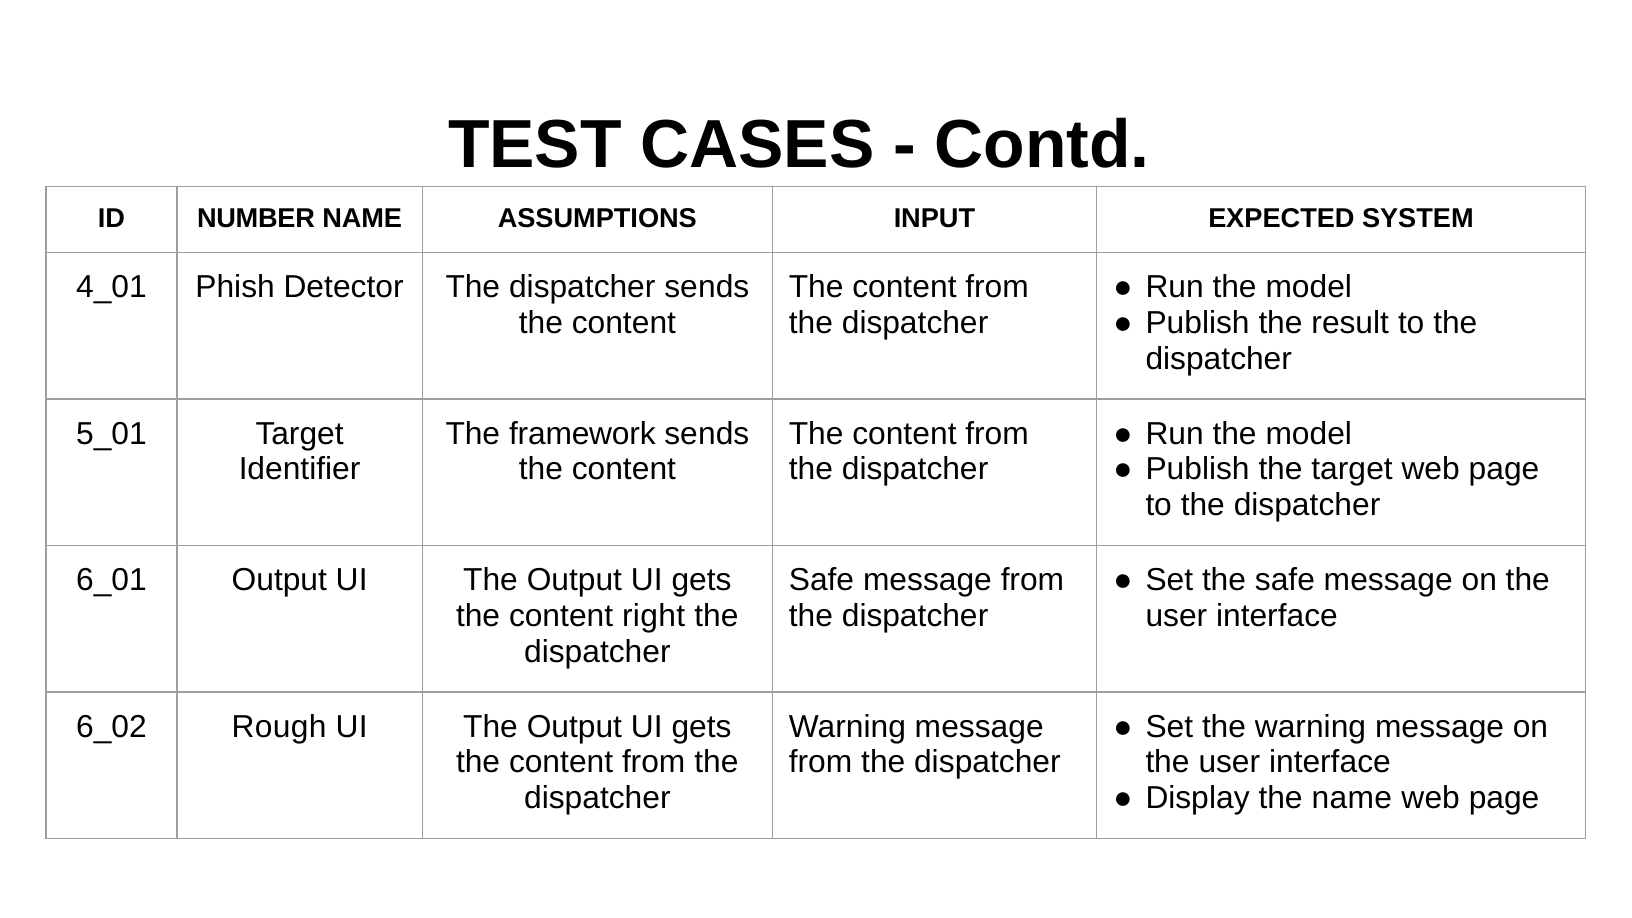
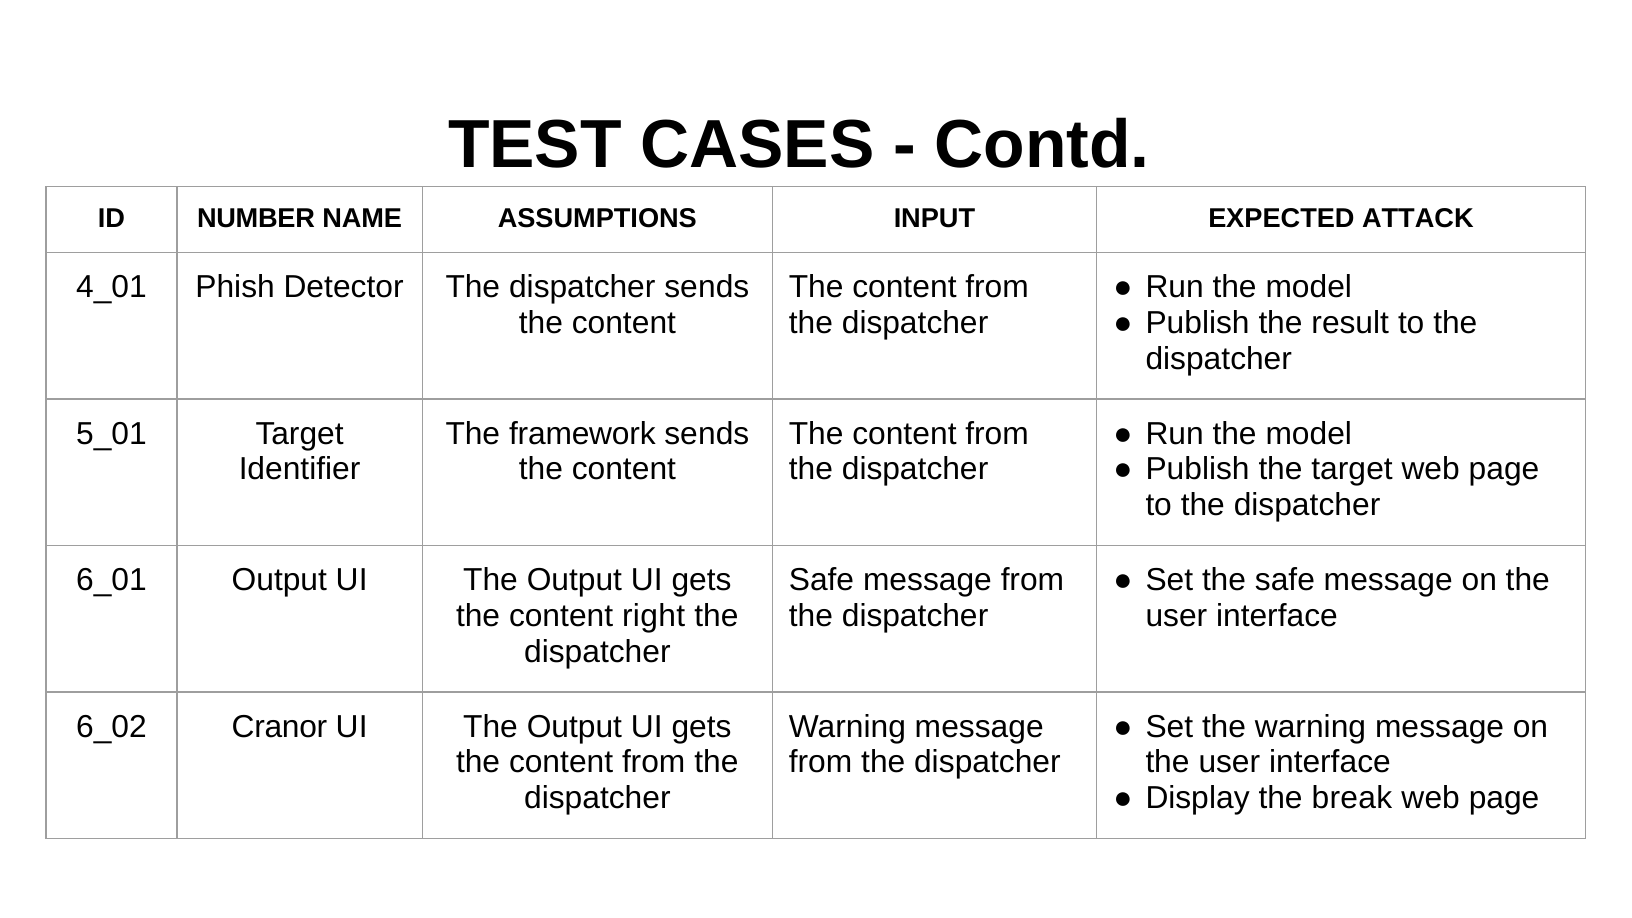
SYSTEM: SYSTEM -> ATTACK (1418, 219)
Rough: Rough -> Cranor (279, 727)
the name: name -> break (1352, 798)
